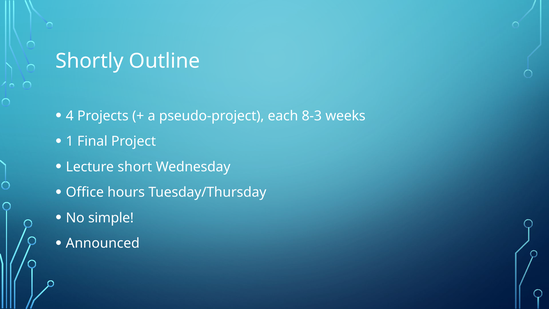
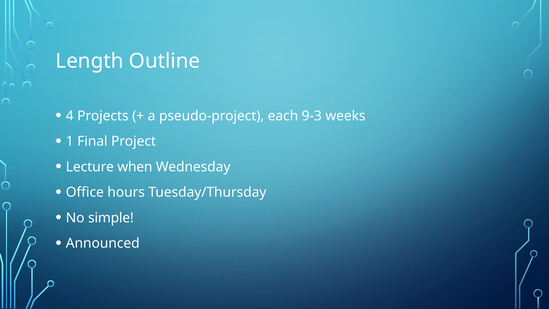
Shortly: Shortly -> Length (90, 61)
8-3: 8-3 -> 9-3 (312, 116)
short: short -> when (135, 167)
